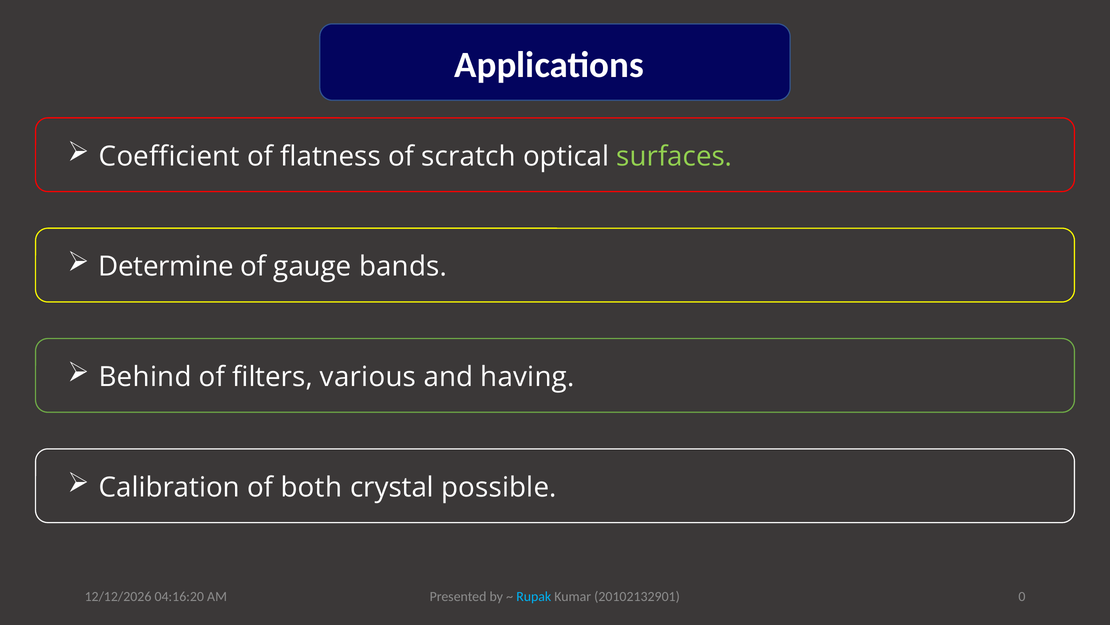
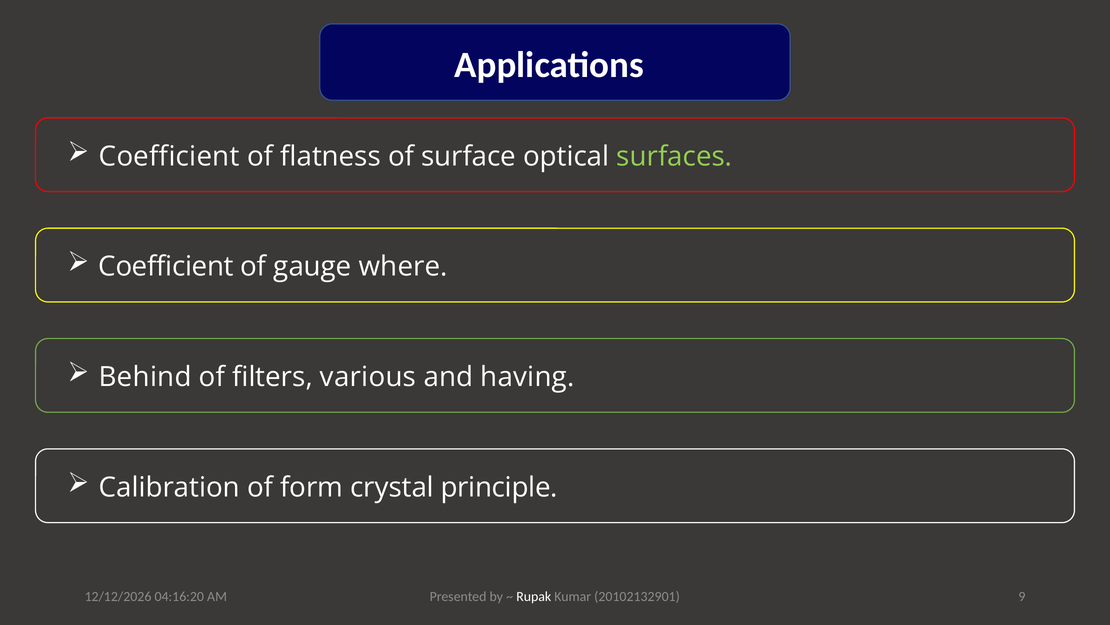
scratch: scratch -> surface (469, 156)
Determine: Determine -> Coefficient (166, 266)
bands: bands -> where (403, 266)
both: both -> form (312, 487)
possible: possible -> principle (499, 487)
Rupak colour: light blue -> white (534, 596)
0: 0 -> 9 (1022, 596)
